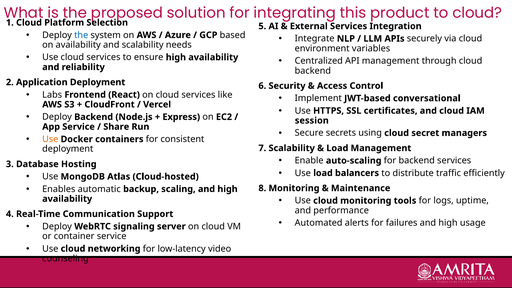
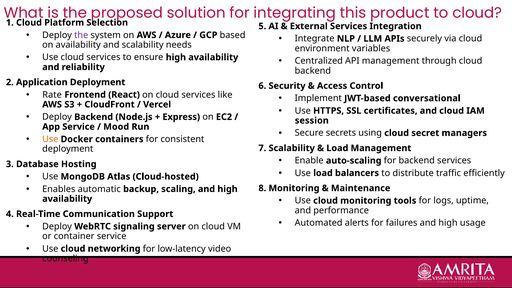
the colour: blue -> purple (81, 35)
Labs: Labs -> Rate (52, 95)
Share: Share -> Mood (116, 127)
